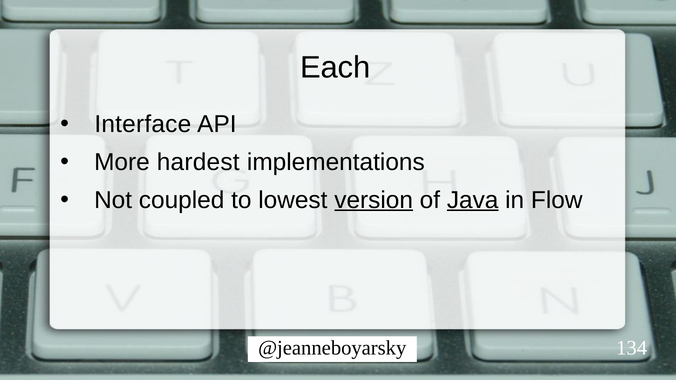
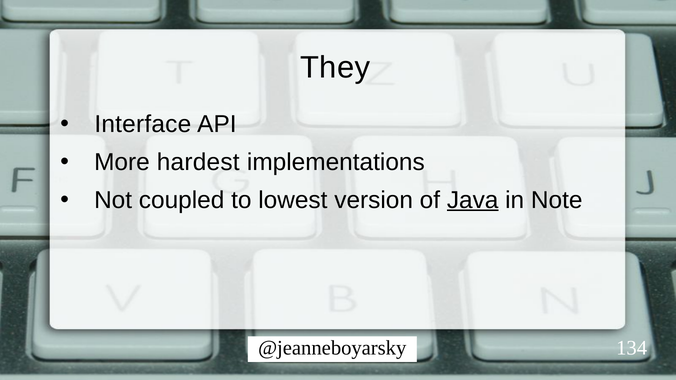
Each: Each -> They (335, 68)
version underline: present -> none (374, 200)
Flow: Flow -> Note (557, 200)
